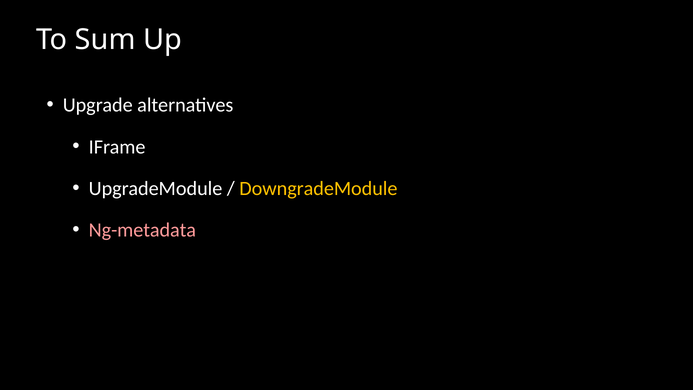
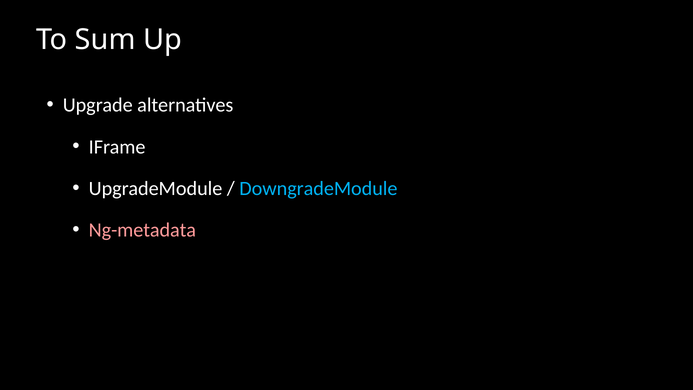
DowngradeModule colour: yellow -> light blue (318, 188)
